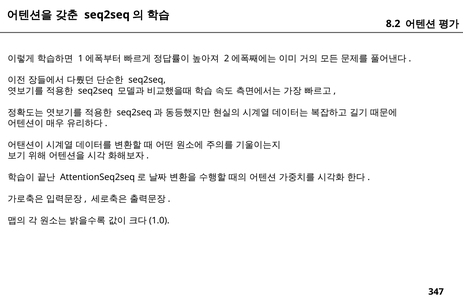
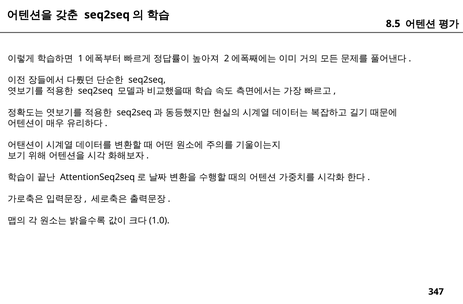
8.2: 8.2 -> 8.5 (393, 24)
